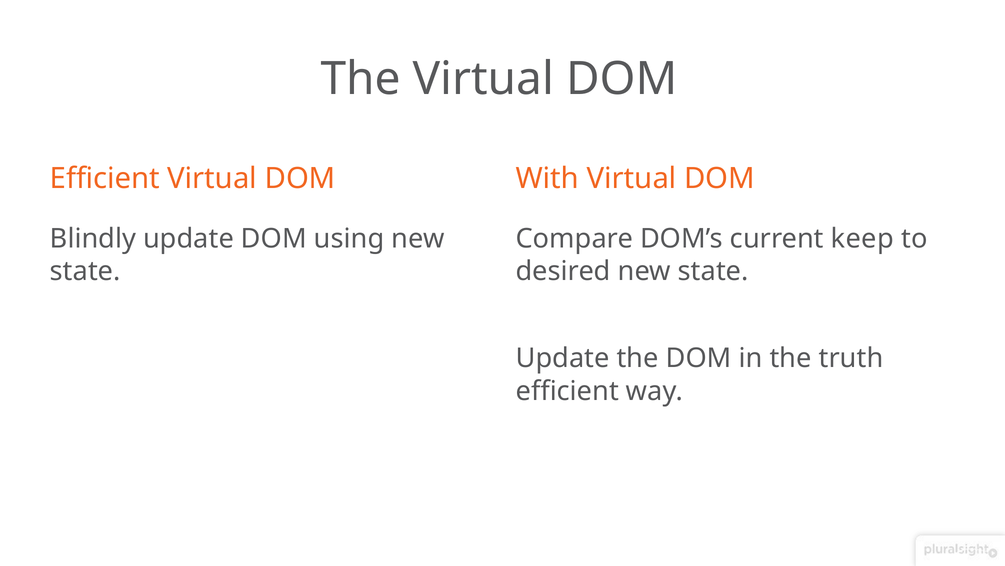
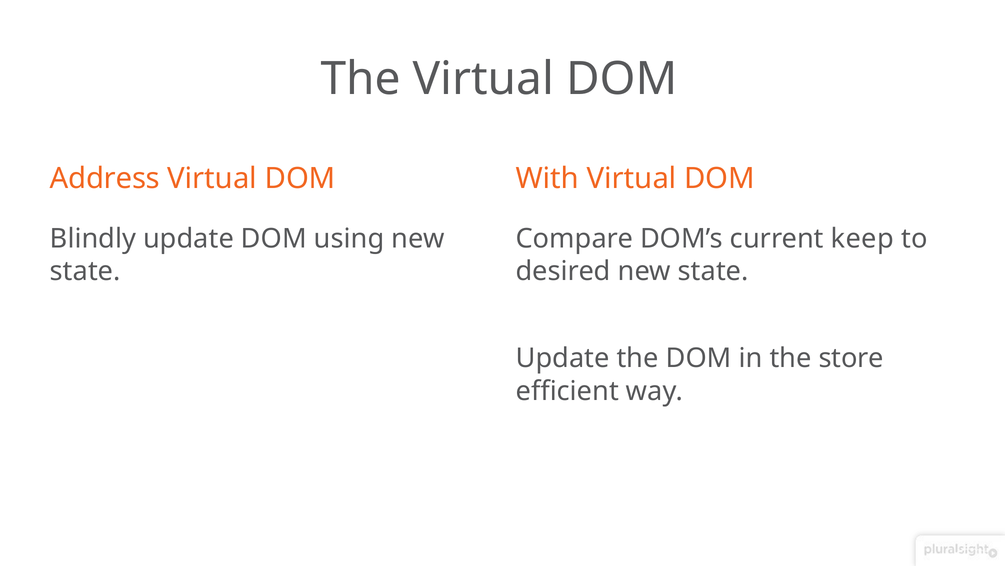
Efficient: Efficient -> Address (105, 178)
truth: truth -> store (851, 358)
